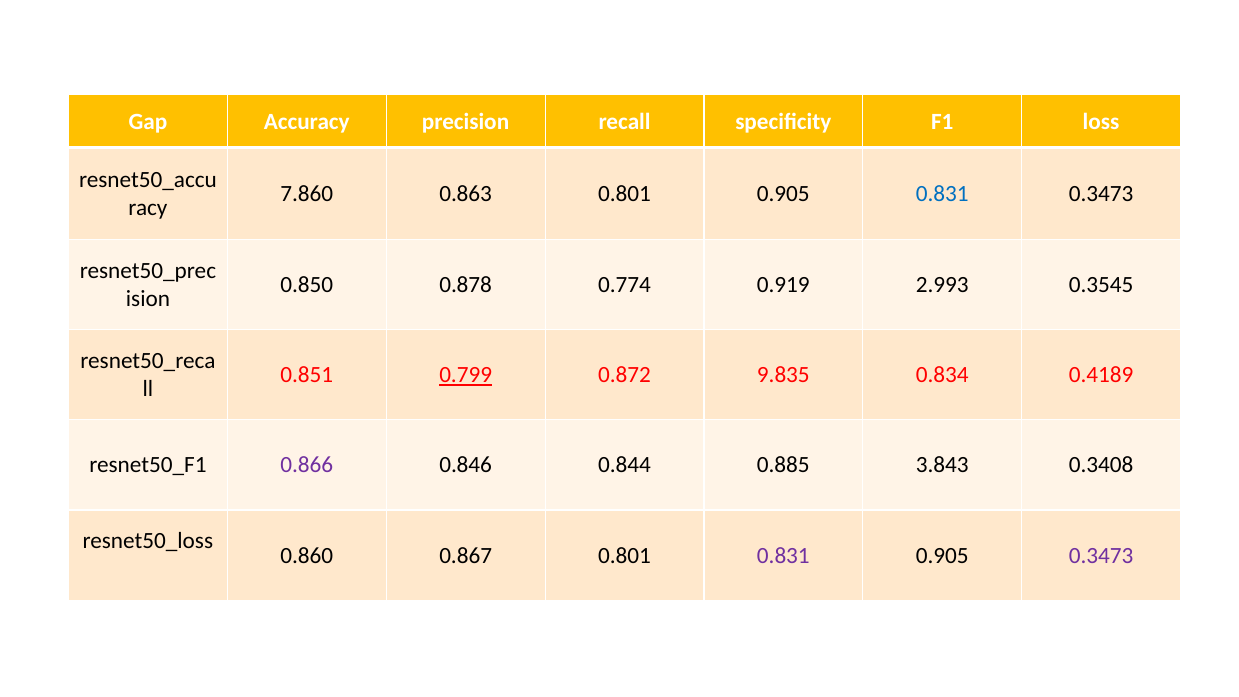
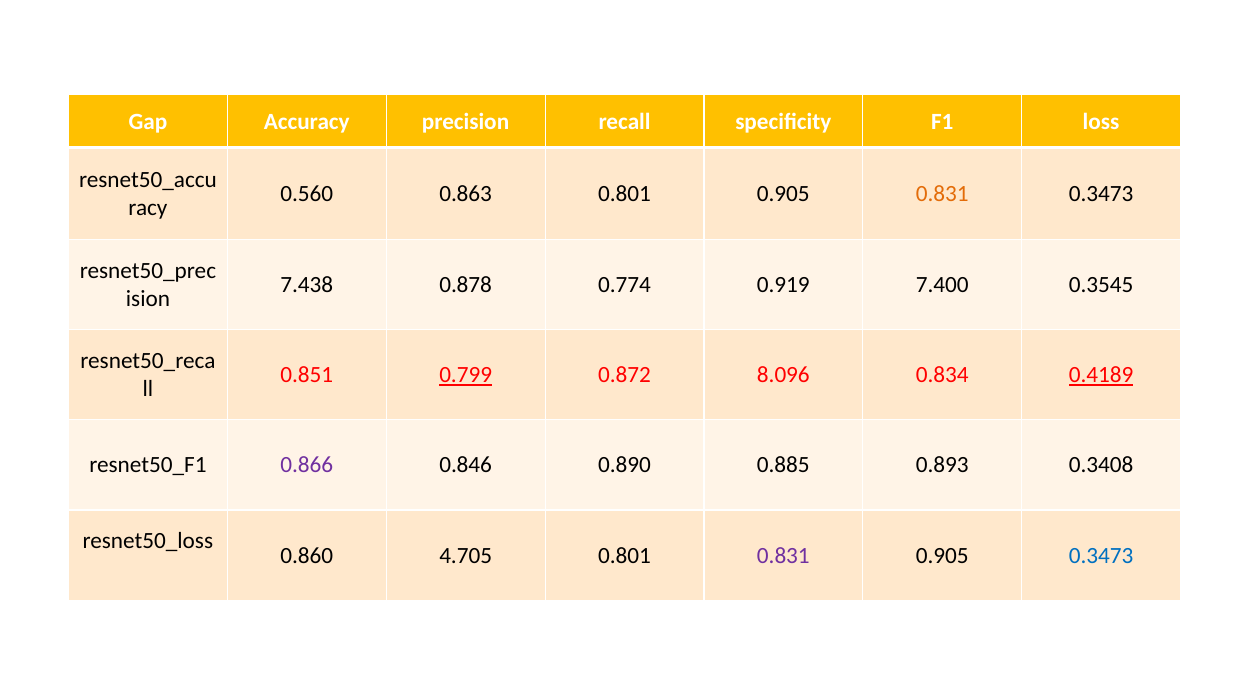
7.860: 7.860 -> 0.560 (307, 194)
0.831 colour: blue -> orange (942, 194)
0.850: 0.850 -> 7.438 (307, 285)
2.993: 2.993 -> 7.400 (942, 285)
9.835: 9.835 -> 8.096 (783, 375)
0.4189 underline: none -> present (1101, 375)
0.844: 0.844 -> 0.890 (624, 465)
3.843: 3.843 -> 0.893 (942, 465)
0.867: 0.867 -> 4.705 (466, 555)
0.3473 colour: purple -> blue (1101, 555)
